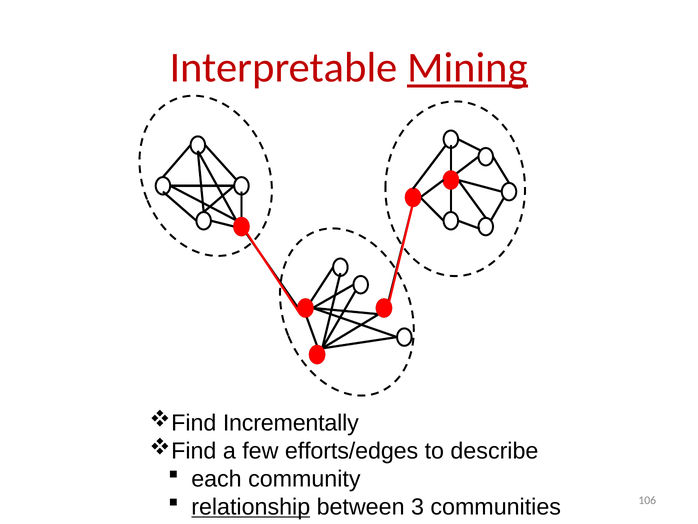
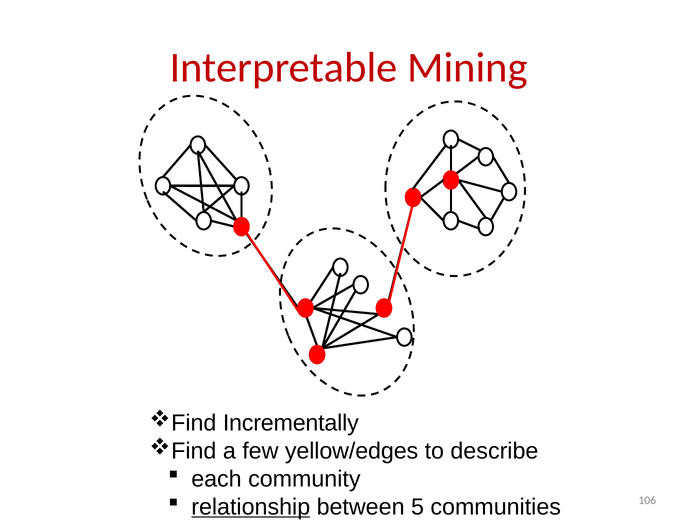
Mining underline: present -> none (468, 68)
efforts/edges: efforts/edges -> yellow/edges (352, 451)
3: 3 -> 5 (418, 506)
